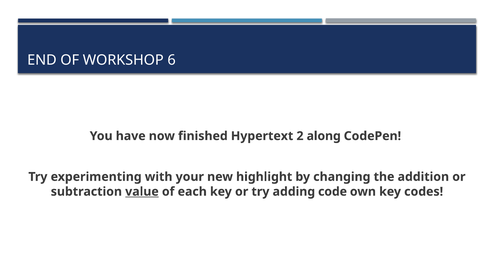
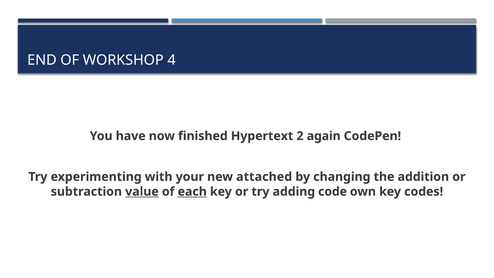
6: 6 -> 4 (172, 60)
along: along -> again (324, 136)
highlight: highlight -> attached (264, 177)
each underline: none -> present (192, 192)
